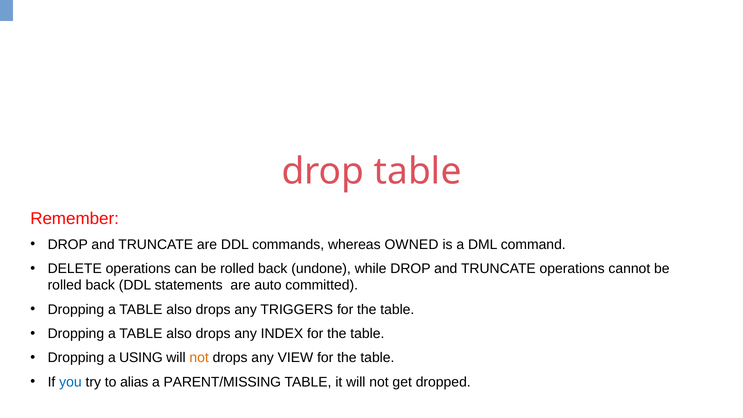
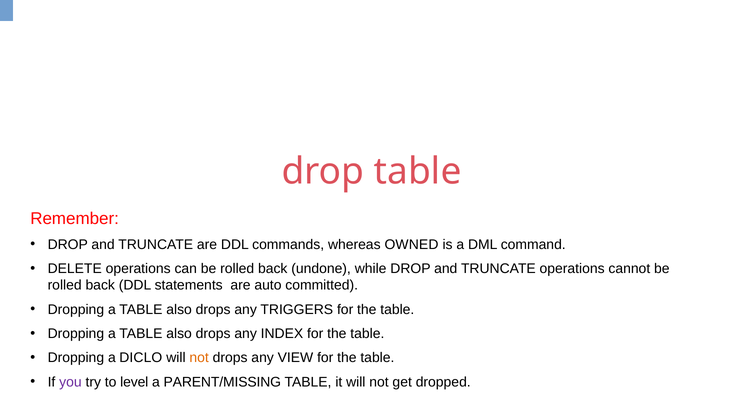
USING: USING -> DICLO (141, 358)
you colour: blue -> purple (70, 382)
alias: alias -> level (134, 382)
